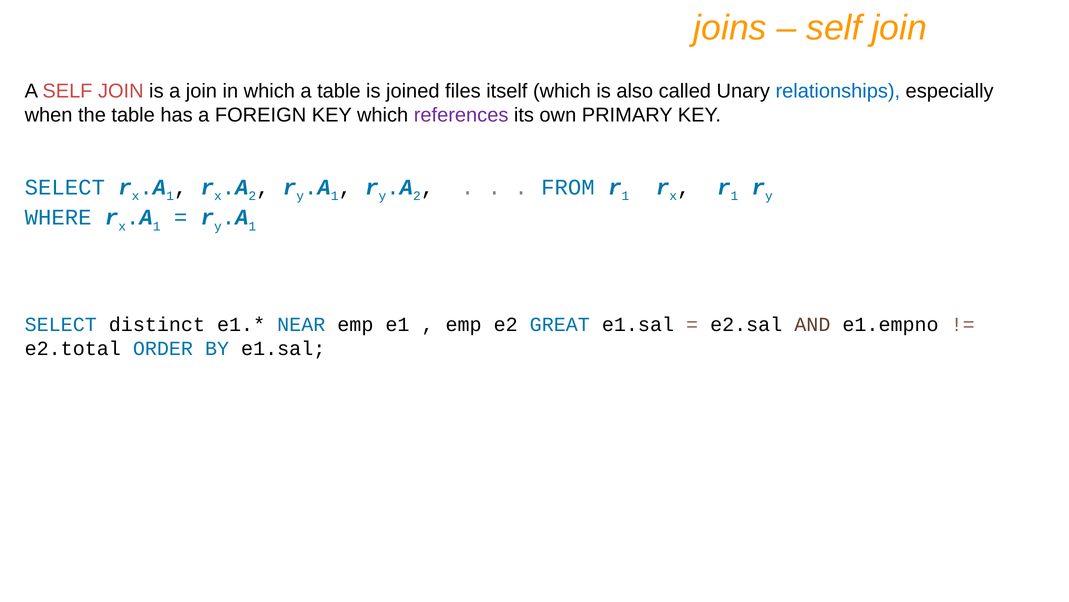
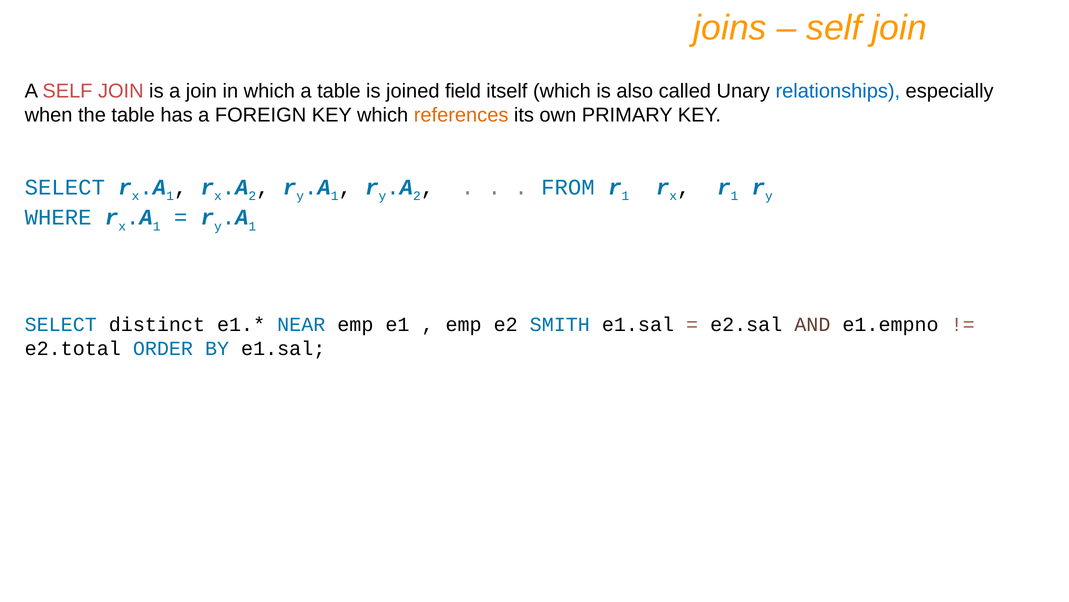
files: files -> field (463, 91)
references colour: purple -> orange (461, 115)
GREAT: GREAT -> SMITH (560, 324)
